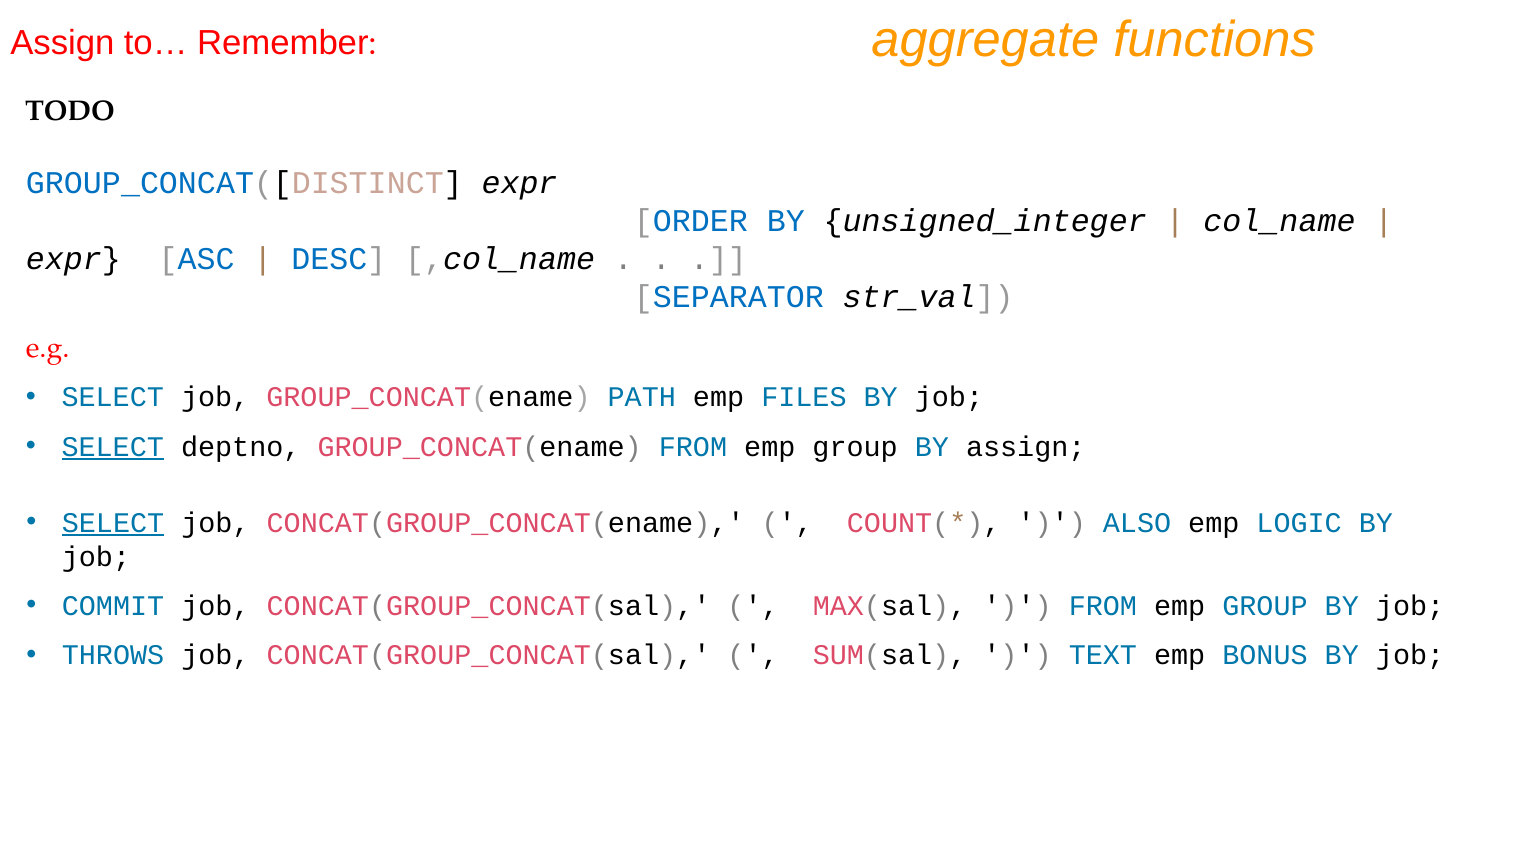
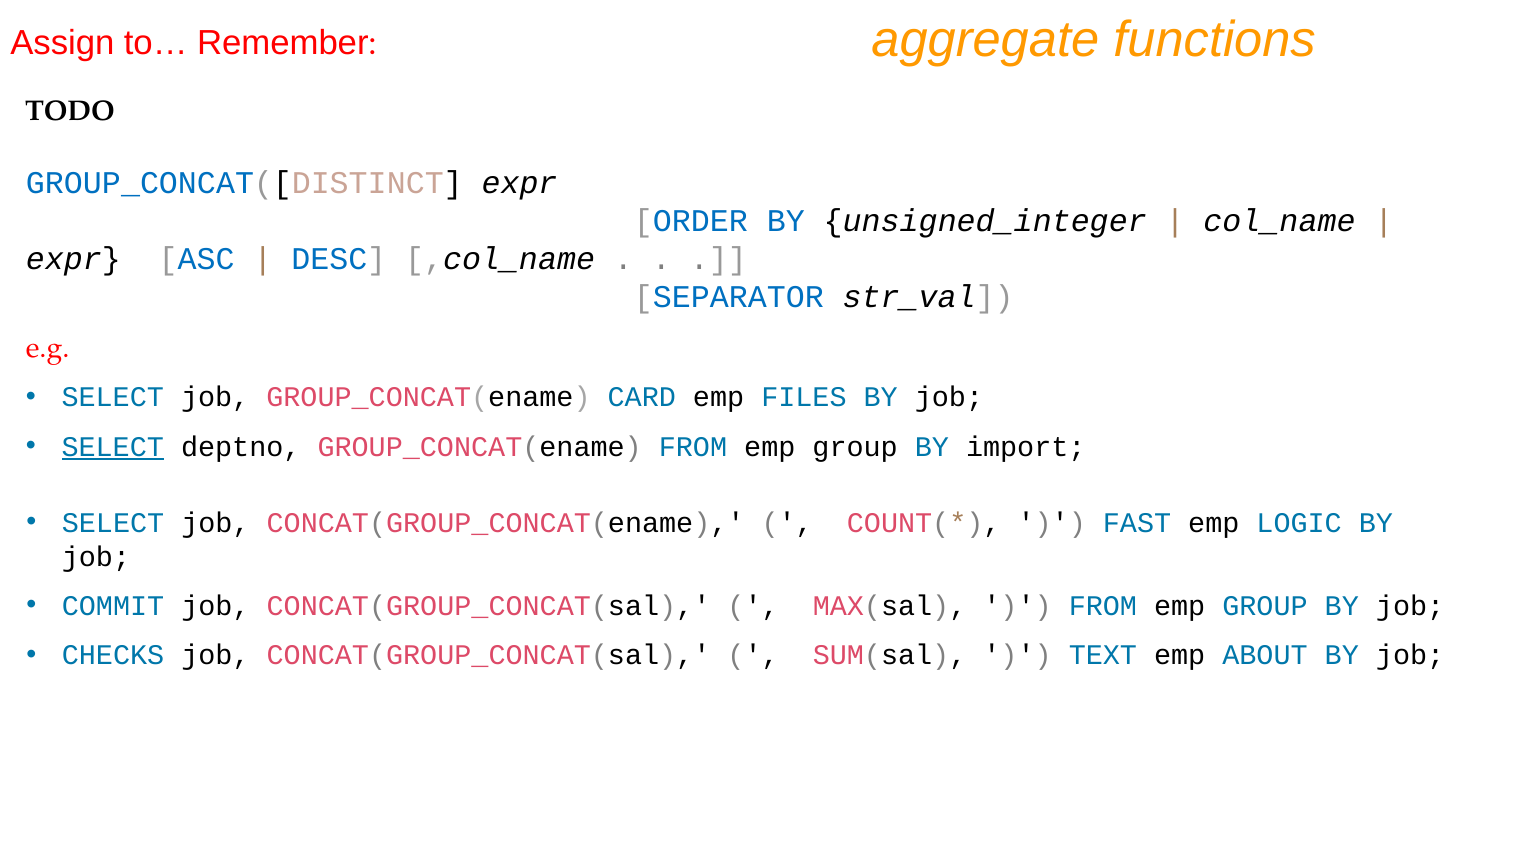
PATH: PATH -> CARD (642, 398)
BY assign: assign -> import (1026, 447)
SELECT underline: present -> none (113, 523)
ALSO: ALSO -> FAST (1137, 523)
THROWS: THROWS -> CHECKS (113, 656)
BONUS: BONUS -> ABOUT (1265, 656)
